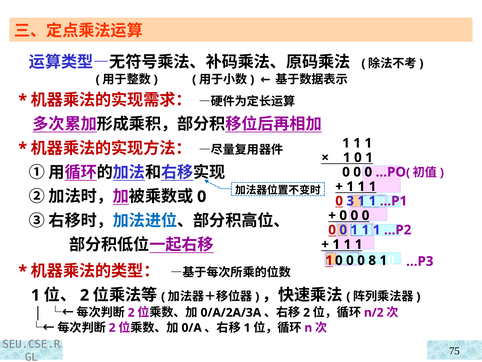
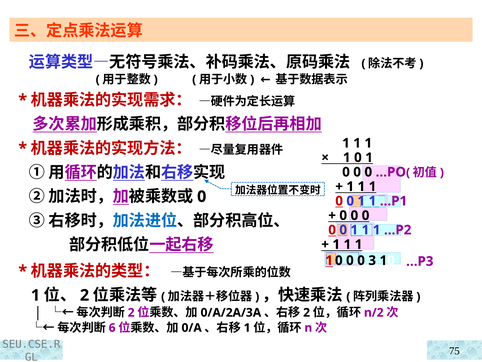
3: 3 -> 0 (350, 201)
8: 8 -> 3 (372, 260)
2: 2 -> 6 (112, 327)
